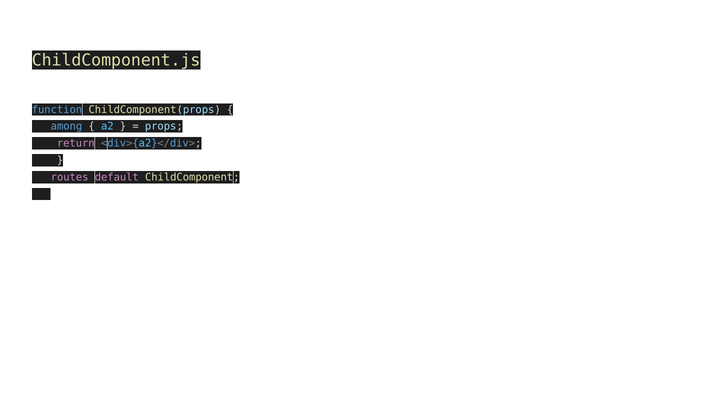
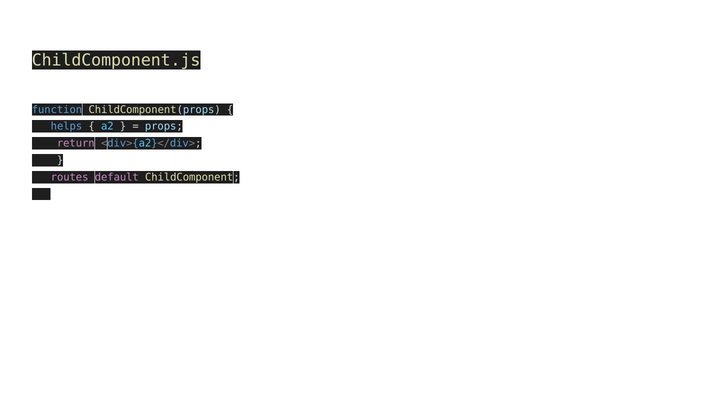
among: among -> helps (66, 127)
